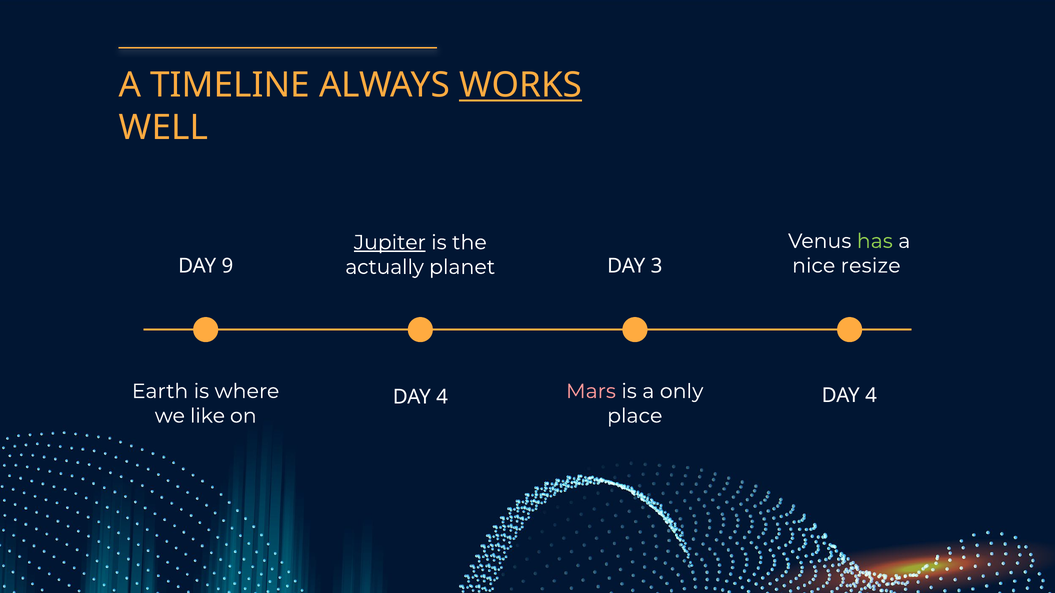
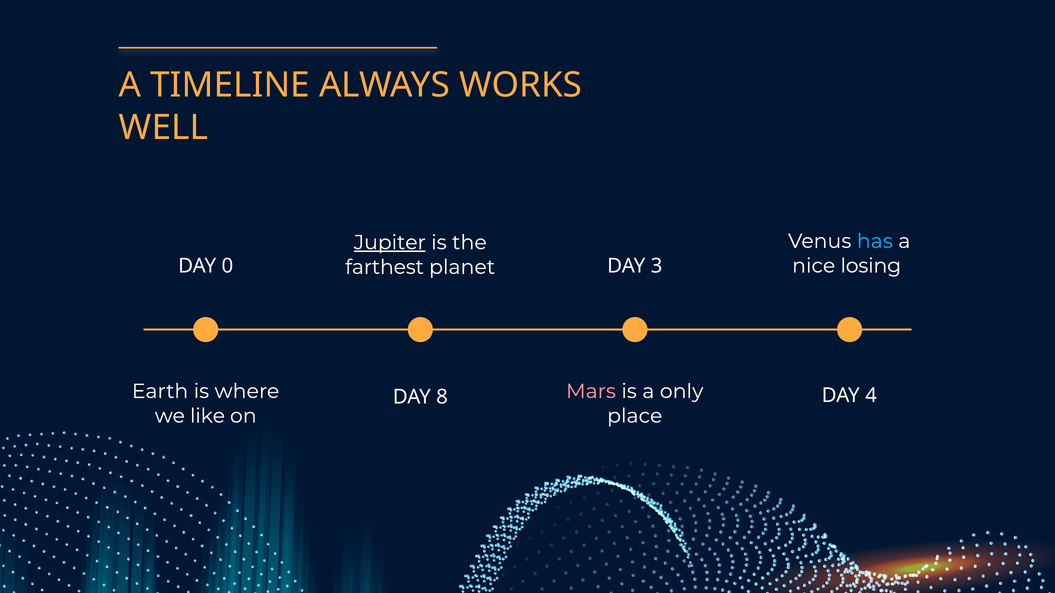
WORKS underline: present -> none (521, 85)
has colour: light green -> light blue (875, 241)
9: 9 -> 0 (227, 266)
resize: resize -> losing (871, 266)
actually: actually -> farthest (385, 267)
4: 4 -> 8 (442, 397)
